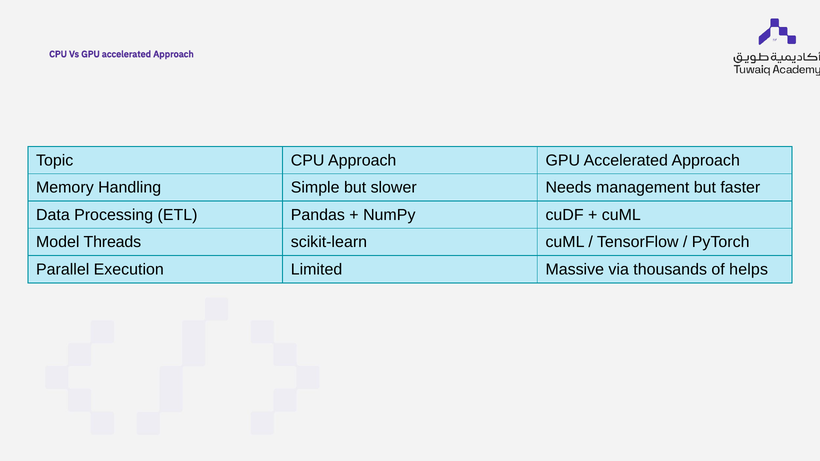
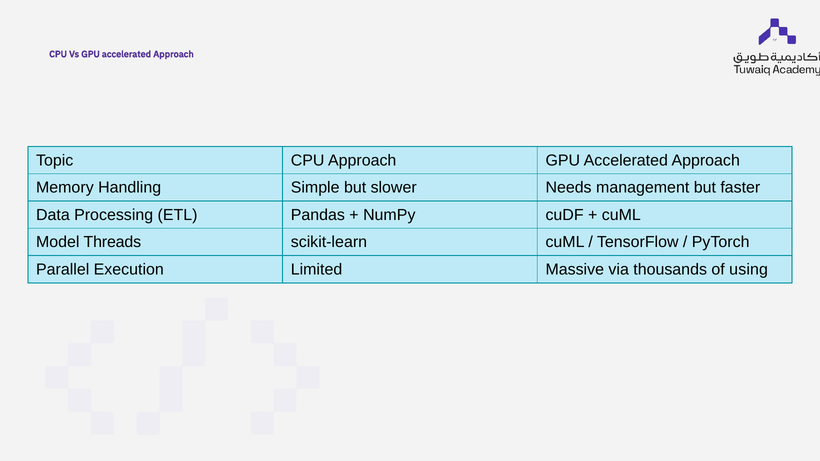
helps: helps -> using (749, 270)
